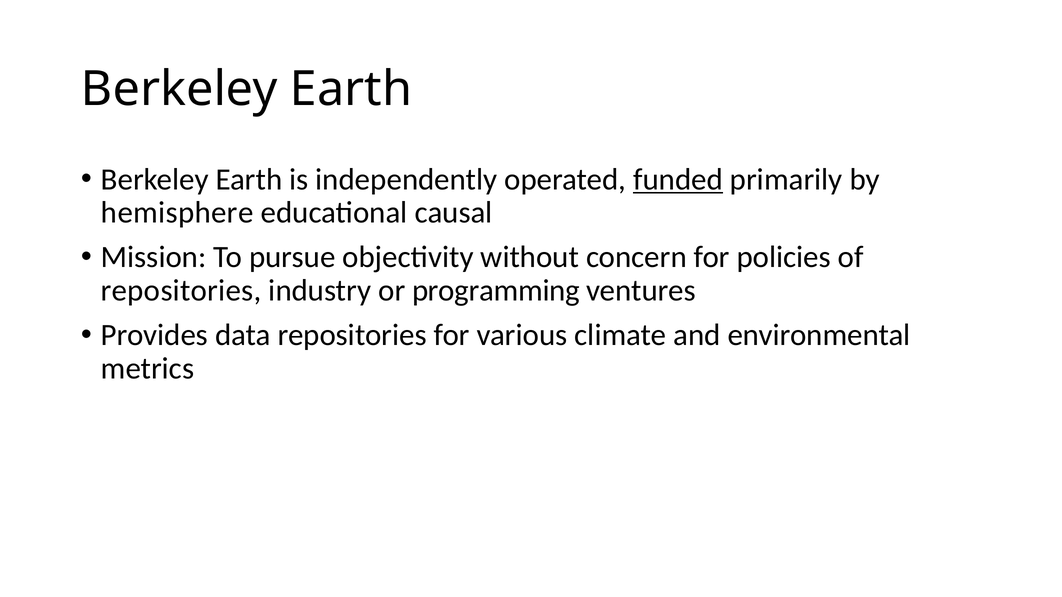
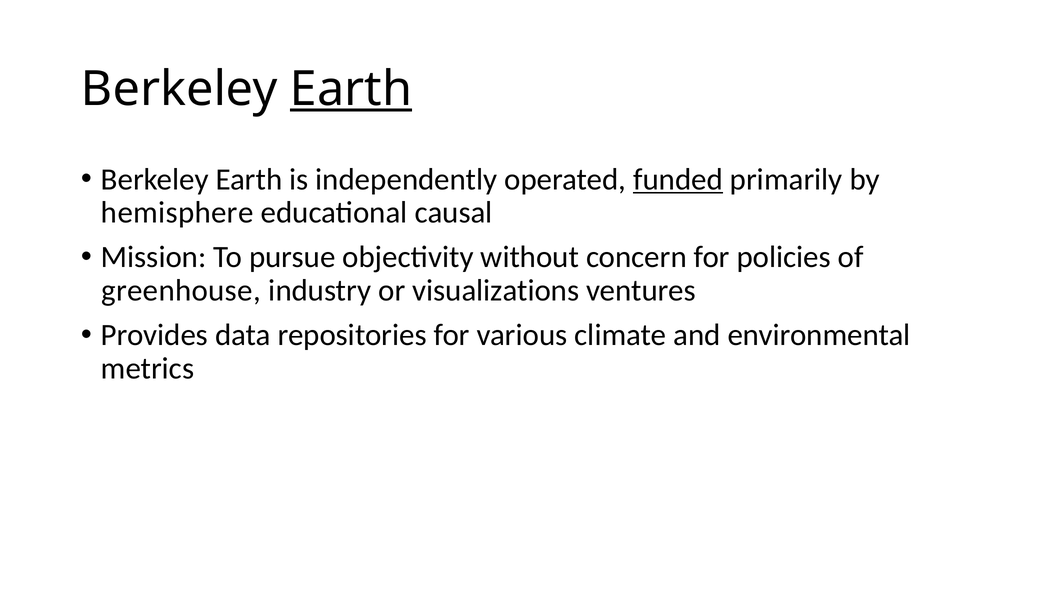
Earth underline: none -> present (351, 89)
repositories: repositories -> greenhouse (181, 291)
programming: programming -> visualizations (496, 291)
